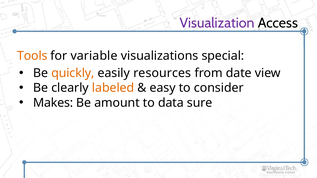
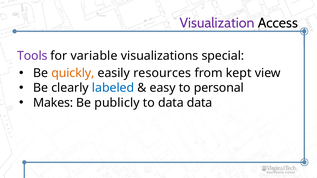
Tools colour: orange -> purple (32, 56)
date: date -> kept (239, 73)
labeled colour: orange -> blue (113, 88)
consider: consider -> personal (219, 88)
amount: amount -> publicly (117, 103)
data sure: sure -> data (200, 103)
